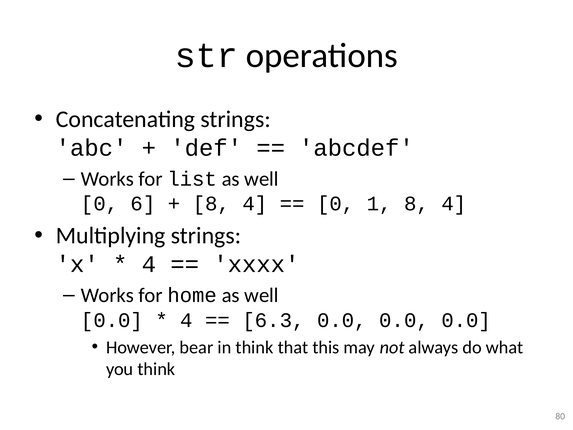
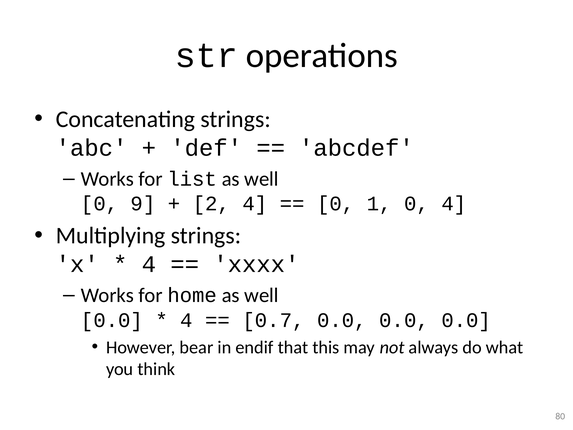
6: 6 -> 9 (143, 204)
8: 8 -> 2 (211, 204)
1 8: 8 -> 0 (416, 204)
6.3: 6.3 -> 0.7 (274, 320)
in think: think -> endif (255, 347)
